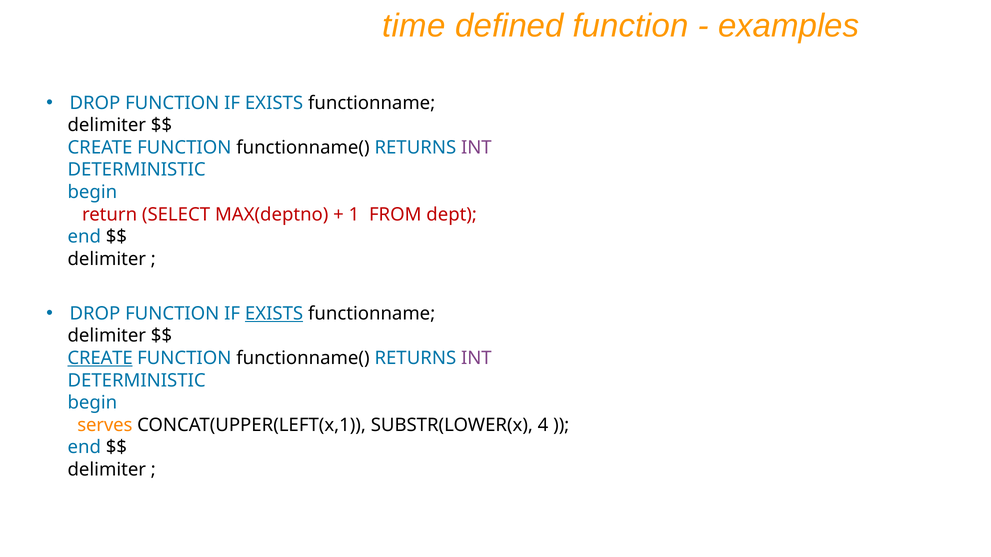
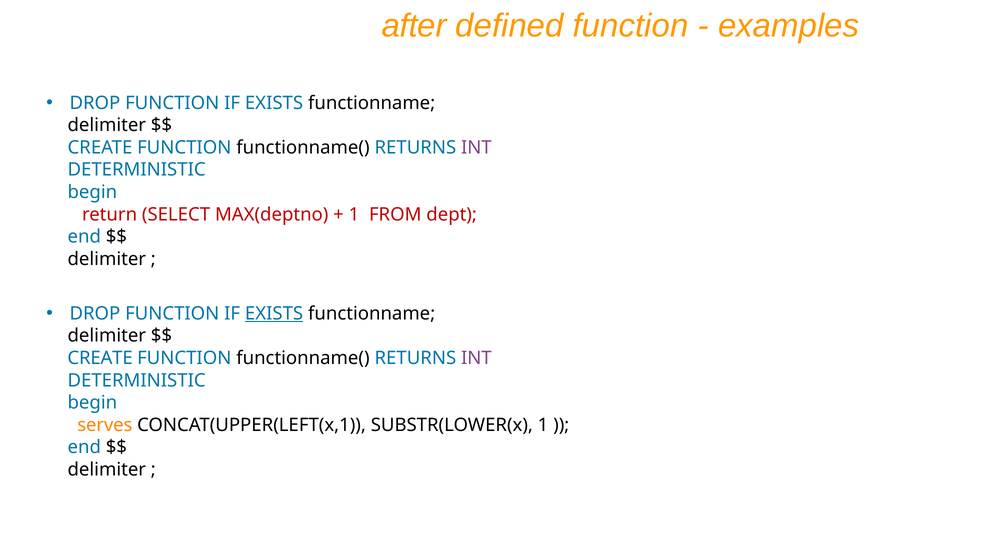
time: time -> after (414, 26)
CREATE underline: present -> none (100, 358)
SUBSTR(LOWER(x 4: 4 -> 1 (543, 425)
